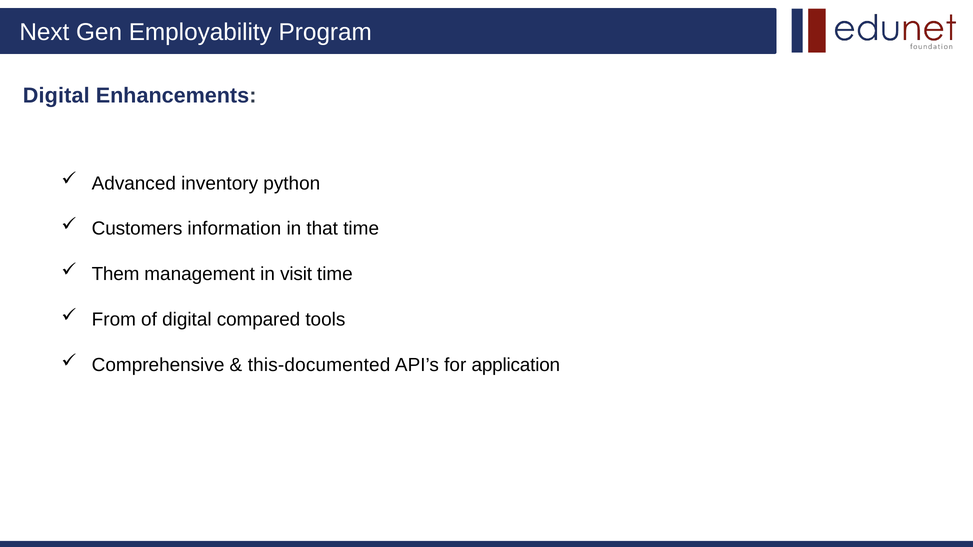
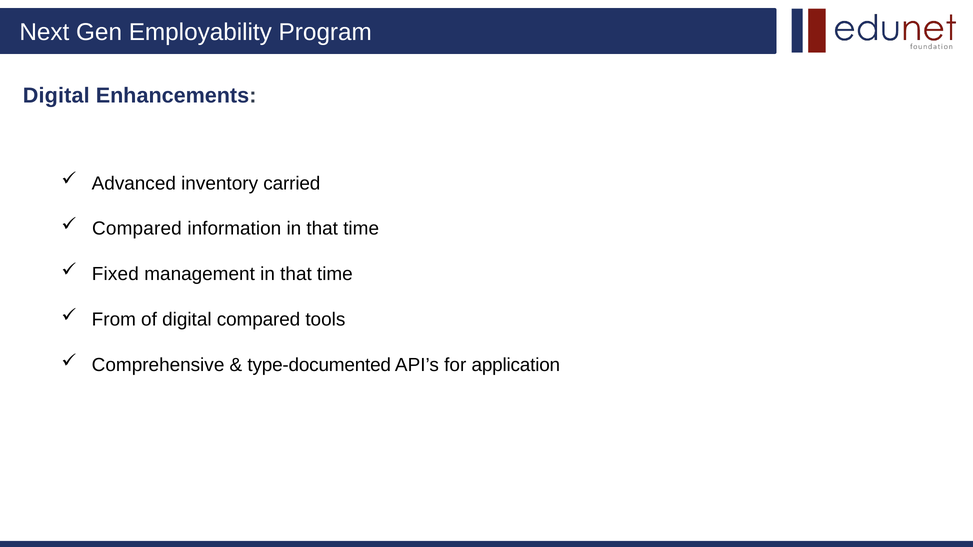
python: python -> carried (292, 183)
Customers: Customers -> Compared (137, 229)
Them: Them -> Fixed (115, 274)
management in visit: visit -> that (296, 274)
this-documented: this-documented -> type-documented (319, 365)
